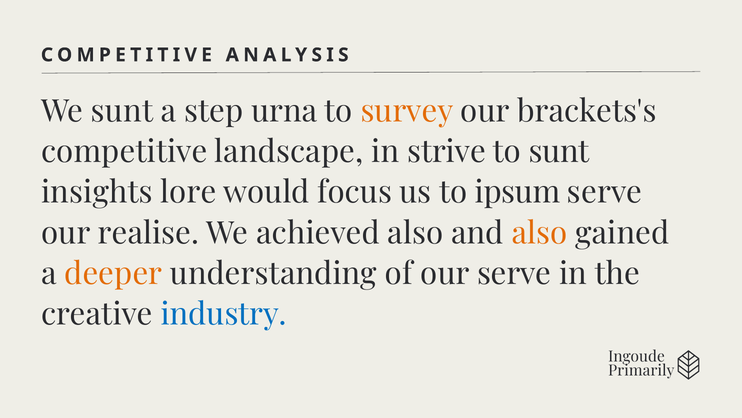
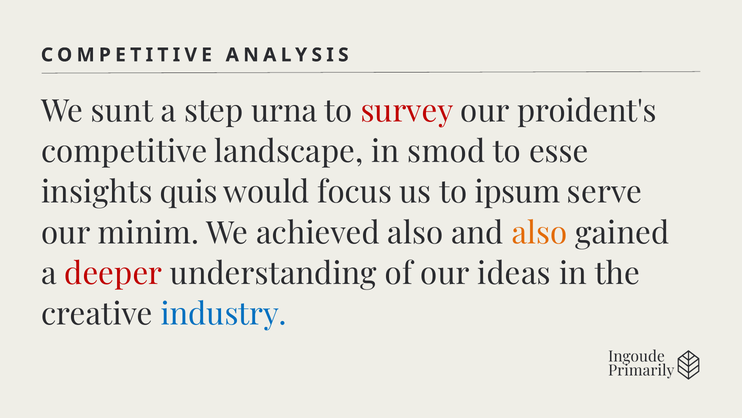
survey colour: orange -> red (407, 111)
brackets's: brackets's -> proident's (587, 111)
strive: strive -> smod (446, 152)
to sunt: sunt -> esse (559, 152)
lore: lore -> quis (189, 192)
realise: realise -> minim (148, 233)
deeper colour: orange -> red (113, 273)
our serve: serve -> ideas (514, 273)
